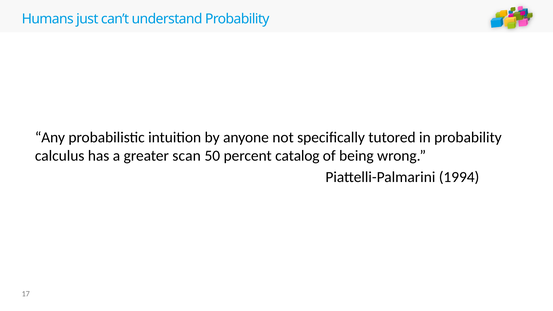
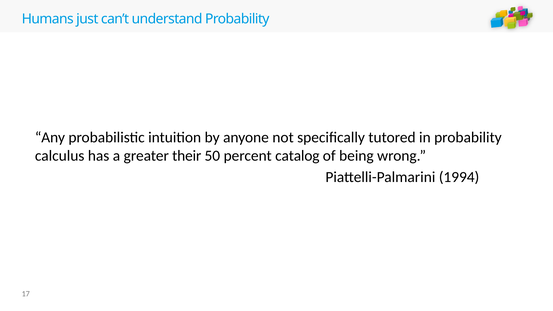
scan: scan -> their (187, 156)
